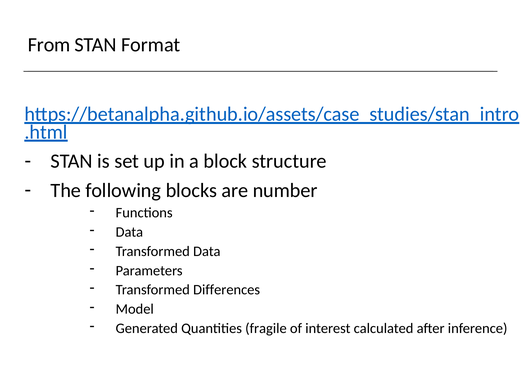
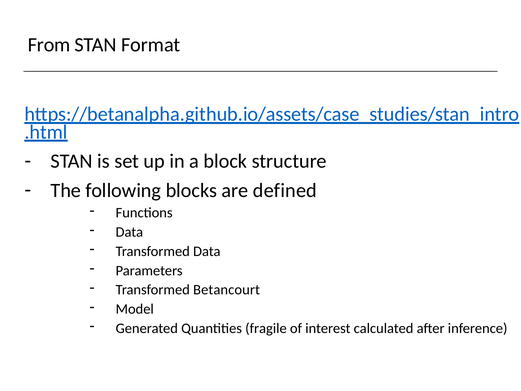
number: number -> defined (285, 190)
Differences: Differences -> Betancourt (227, 290)
